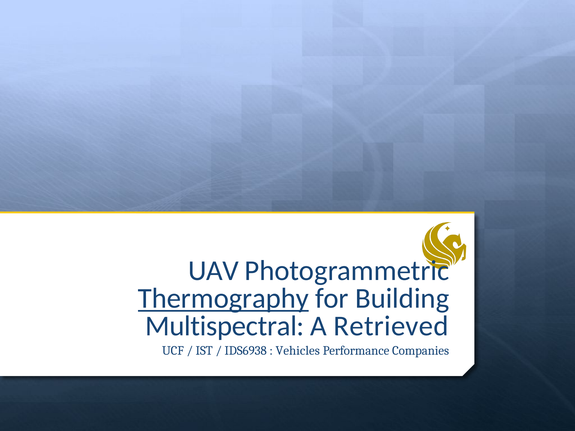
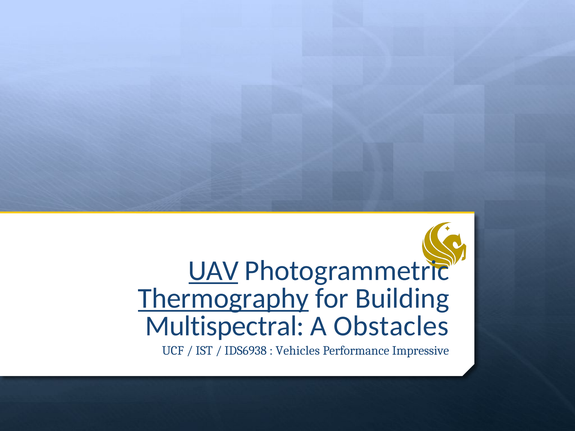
UAV underline: none -> present (213, 271)
Retrieved: Retrieved -> Obstacles (391, 326)
Companies: Companies -> Impressive (421, 351)
